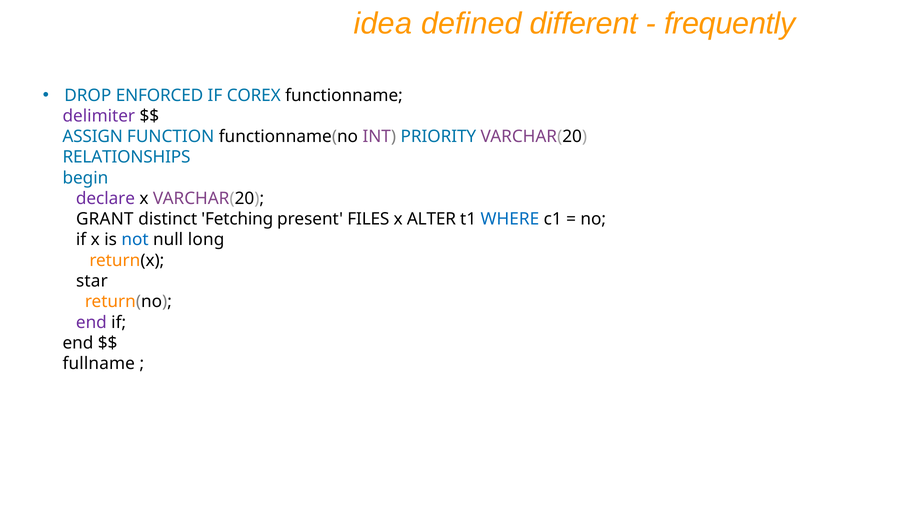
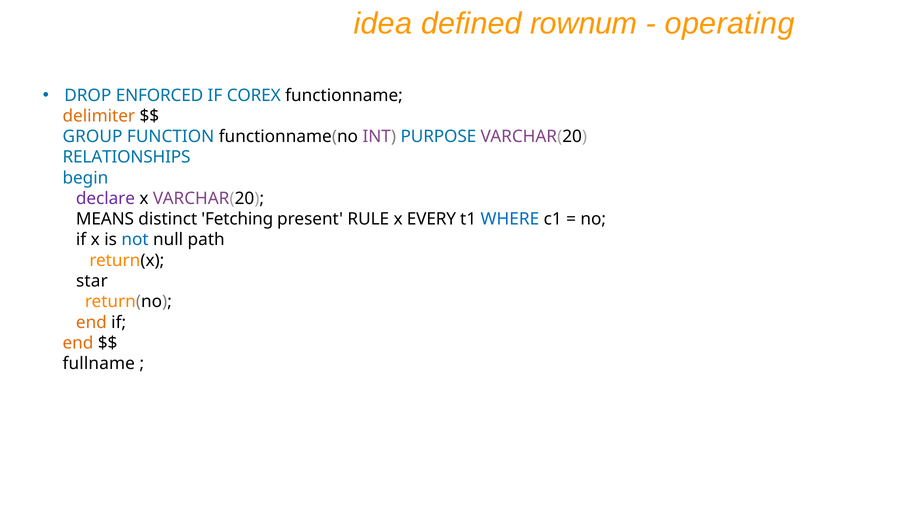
different: different -> rownum (584, 24)
frequently: frequently -> operating (730, 24)
delimiter colour: purple -> orange (99, 116)
ASSIGN: ASSIGN -> GROUP (93, 137)
PRIORITY: PRIORITY -> PURPOSE (438, 137)
GRANT: GRANT -> MEANS (105, 219)
FILES: FILES -> RULE (368, 219)
ALTER: ALTER -> EVERY (431, 219)
long: long -> path (206, 240)
end colour: purple -> orange (91, 322)
end colour: black -> orange (78, 343)
